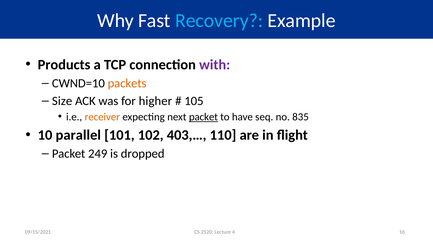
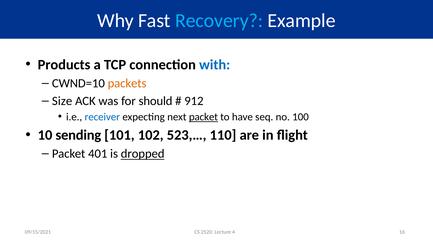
with colour: purple -> blue (215, 65)
higher: higher -> should (156, 101)
105: 105 -> 912 (194, 101)
receiver colour: orange -> blue (102, 117)
835: 835 -> 100 (301, 117)
parallel: parallel -> sending (78, 136)
403,…: 403,… -> 523,… (187, 136)
249: 249 -> 401 (98, 154)
dropped underline: none -> present (143, 154)
